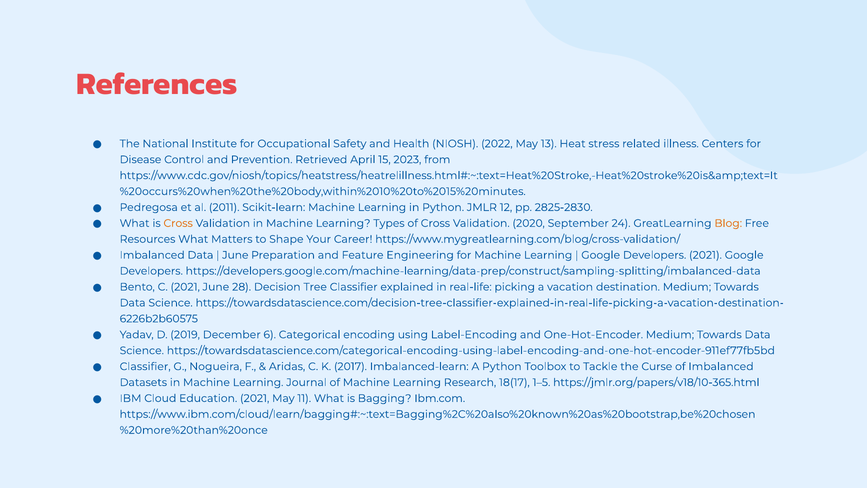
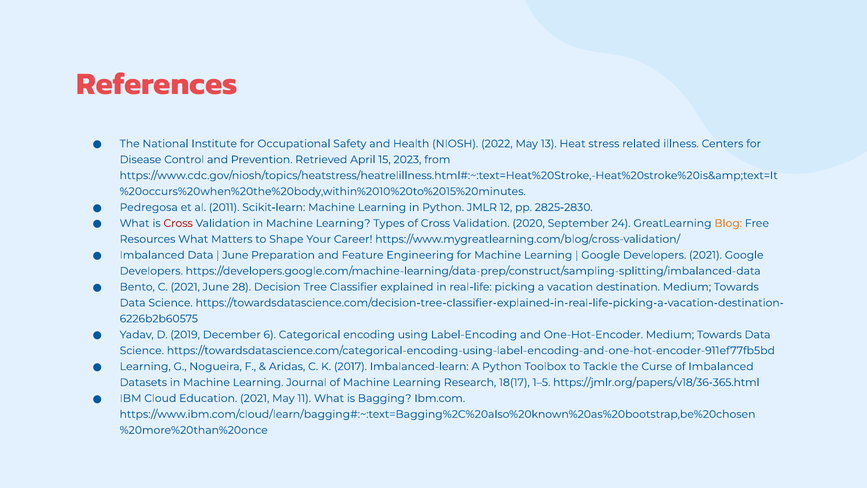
Cross colour: orange -> red (178, 223)
Classifier: Classifier -> Learning (145, 366)
https://jmlr.org/papers/v18/10-365.html: https://jmlr.org/papers/v18/10-365.html -> https://jmlr.org/papers/v18/36-365.html (656, 382)
